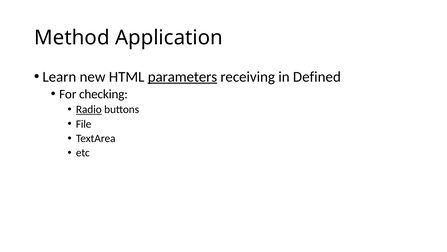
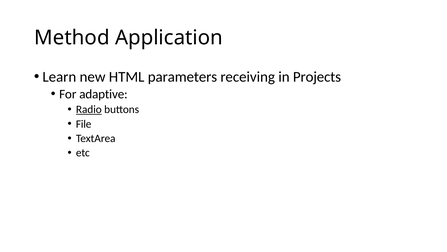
parameters underline: present -> none (182, 77)
Defined: Defined -> Projects (317, 77)
checking: checking -> adaptive (103, 94)
